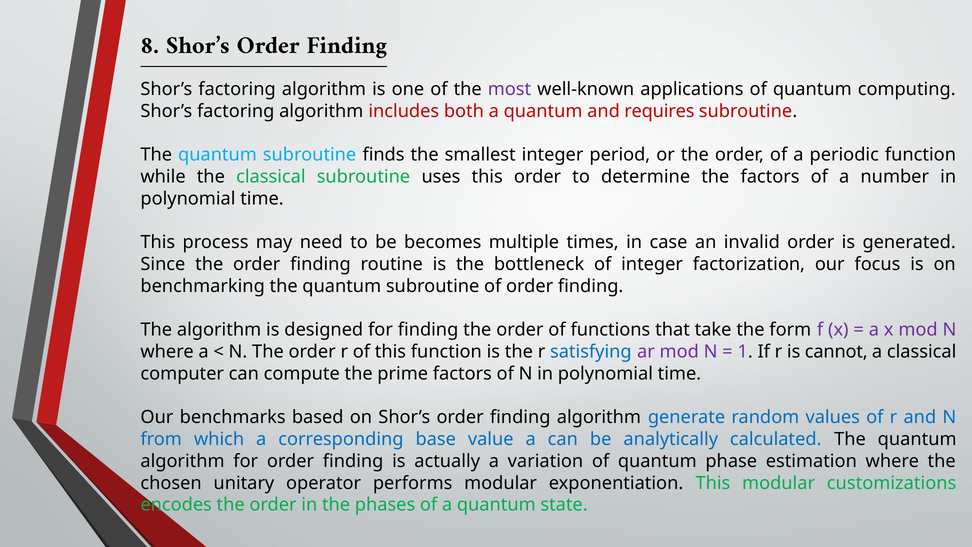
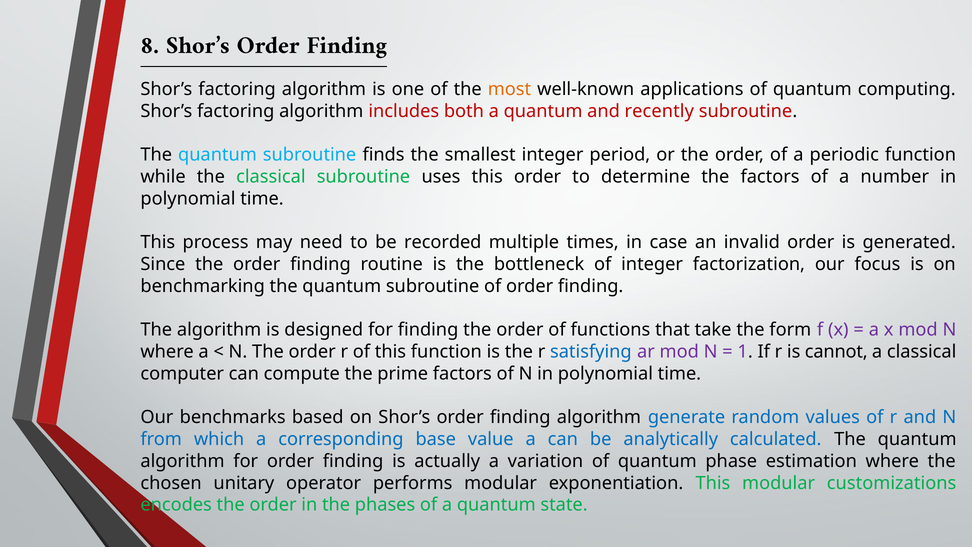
most colour: purple -> orange (509, 89)
requires: requires -> recently (659, 111)
becomes: becomes -> recorded (443, 242)
